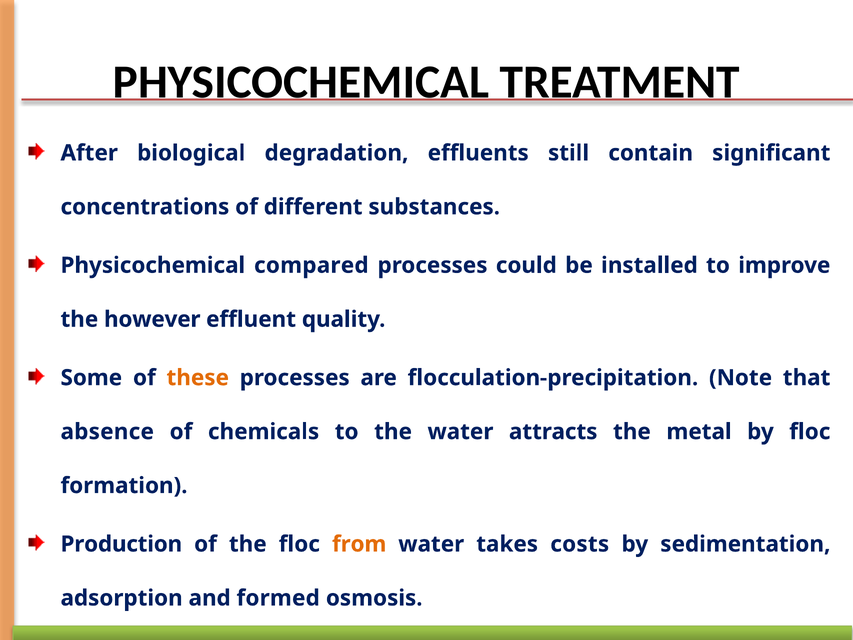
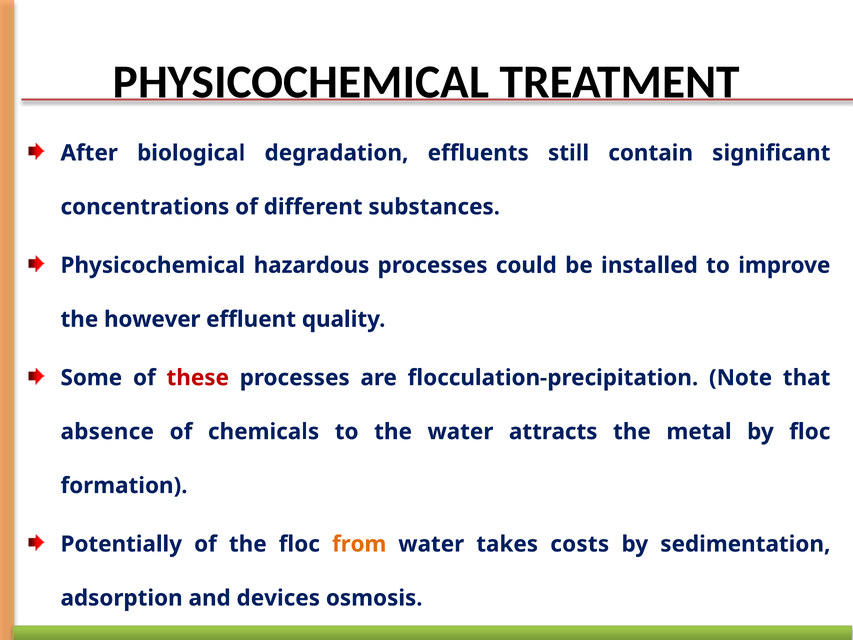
compared: compared -> hazardous (312, 265)
these colour: orange -> red (198, 378)
Production: Production -> Potentially (121, 544)
formed: formed -> devices (278, 598)
